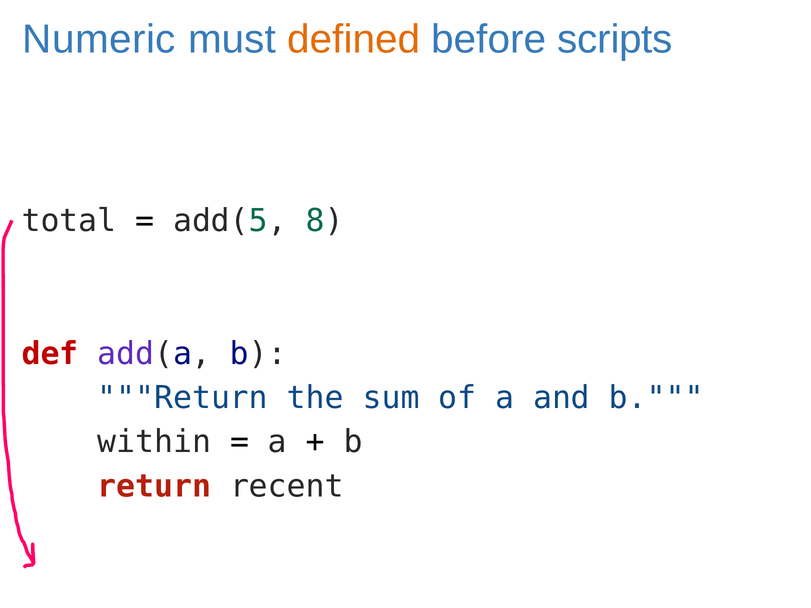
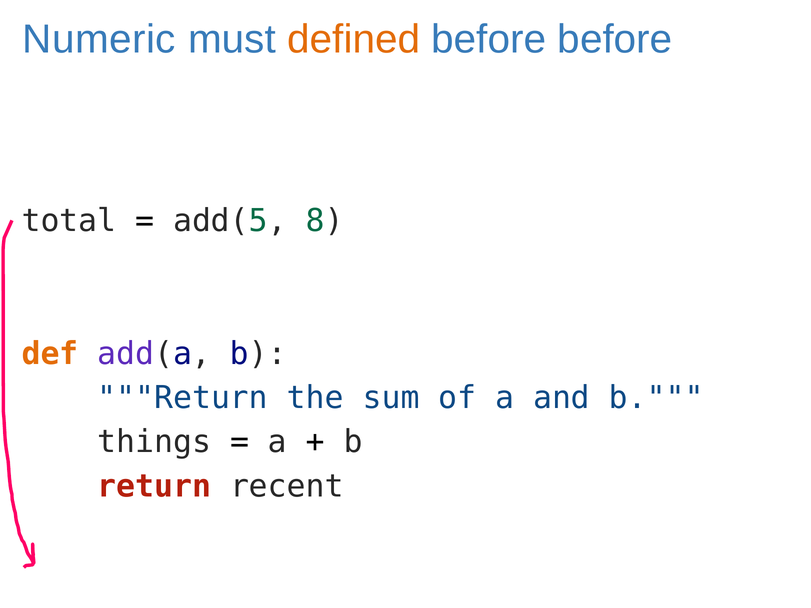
before scripts: scripts -> before (615, 40)
def colour: red -> orange (50, 354)
within: within -> things (154, 442)
